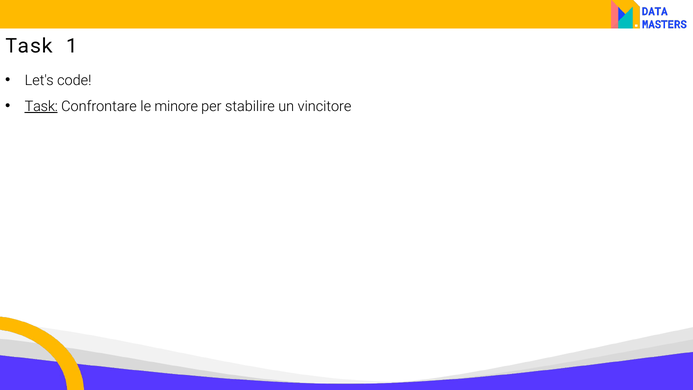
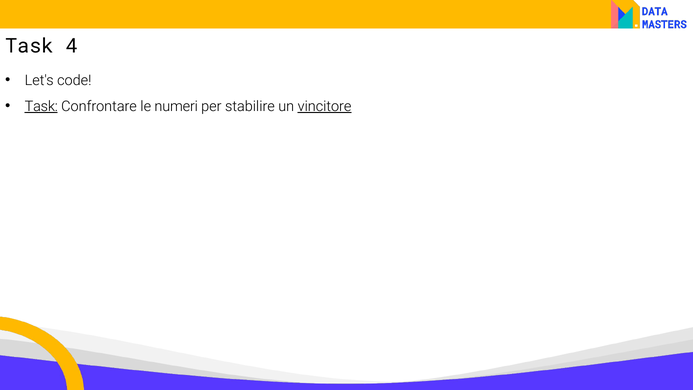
1: 1 -> 4 (72, 46)
minore: minore -> numeri (176, 106)
vincitore underline: none -> present (325, 106)
